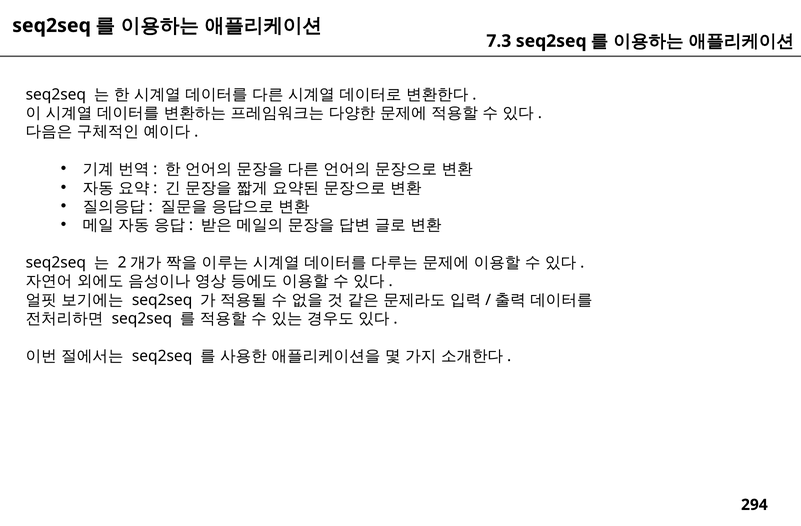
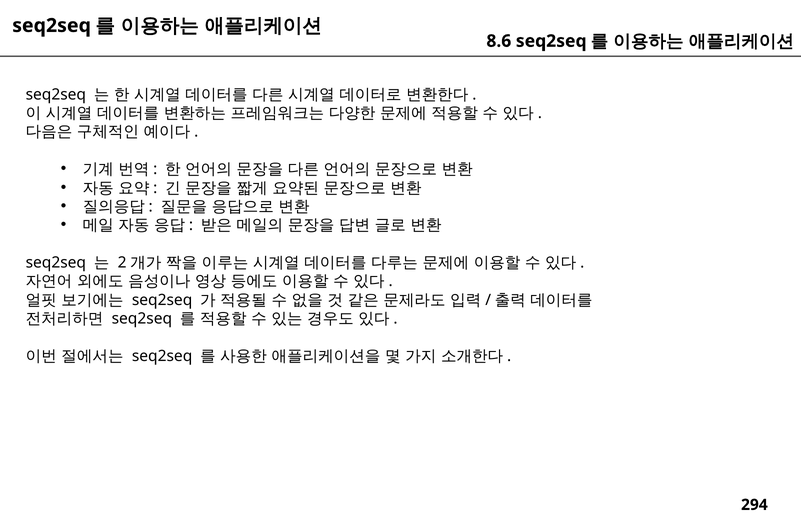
7.3: 7.3 -> 8.6 (499, 41)
